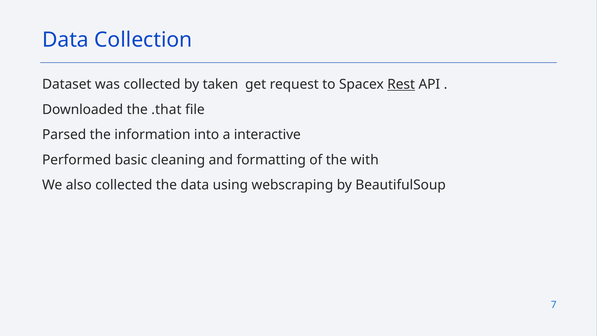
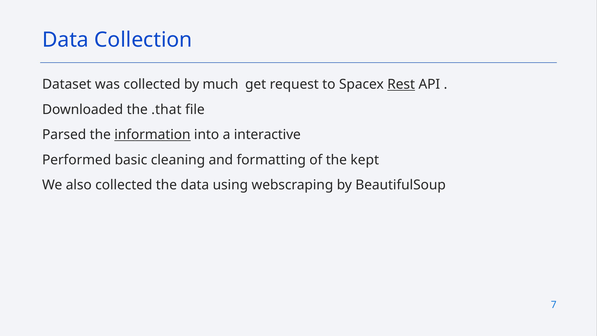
taken: taken -> much (220, 84)
information underline: none -> present (152, 135)
with: with -> kept (365, 160)
